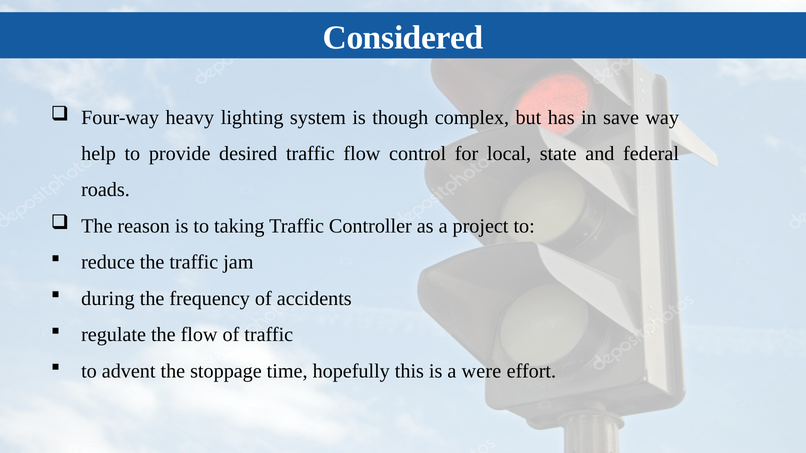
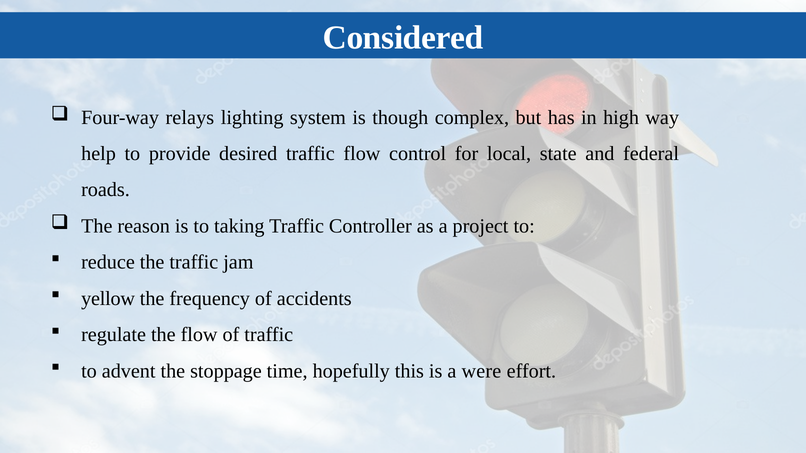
heavy: heavy -> relays (190, 117)
save: save -> high (621, 117)
during: during -> yellow (108, 299)
